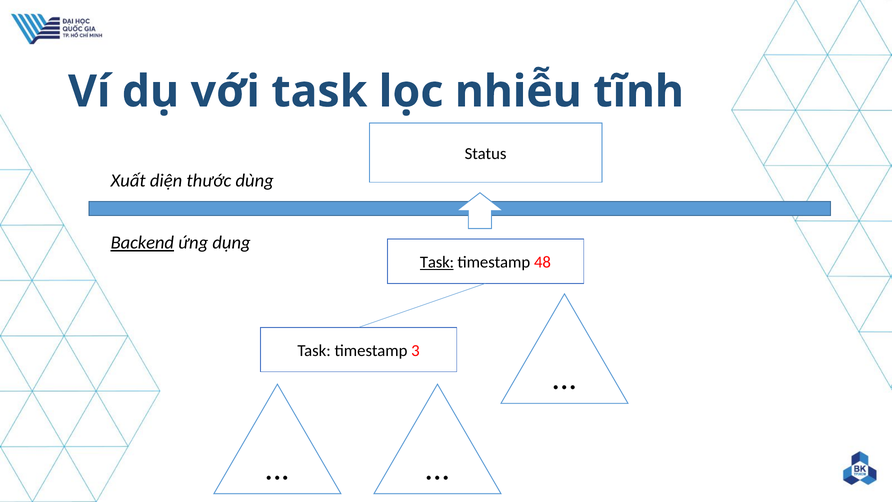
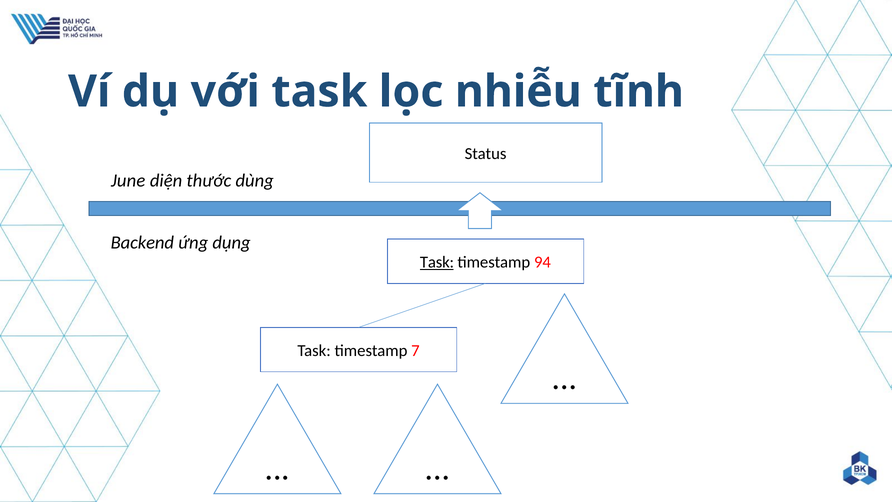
Xuất: Xuất -> June (128, 181)
Backend underline: present -> none (142, 243)
48: 48 -> 94 (542, 262)
3: 3 -> 7 (415, 351)
